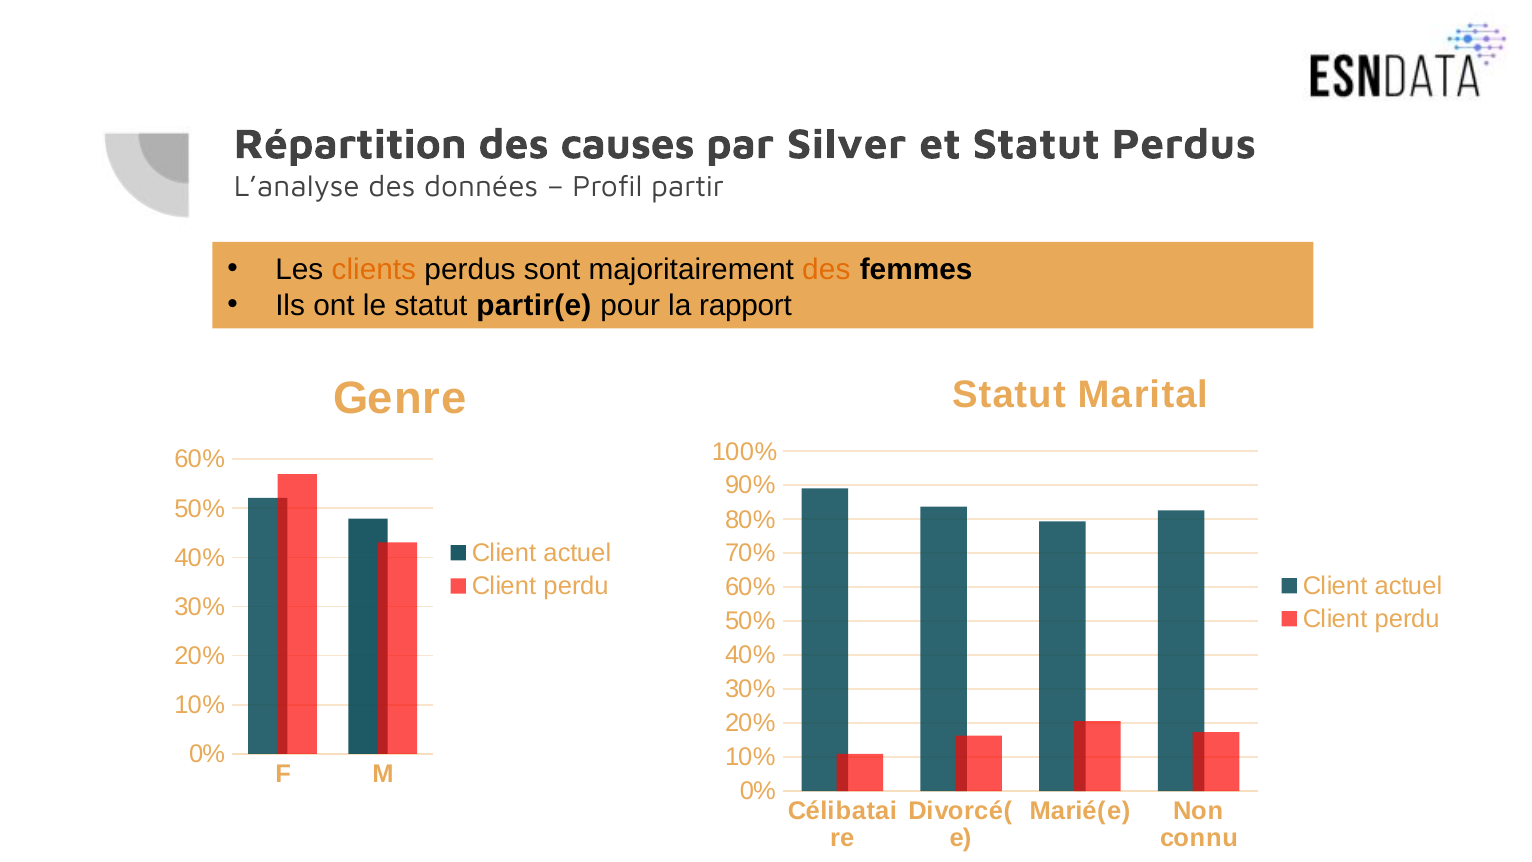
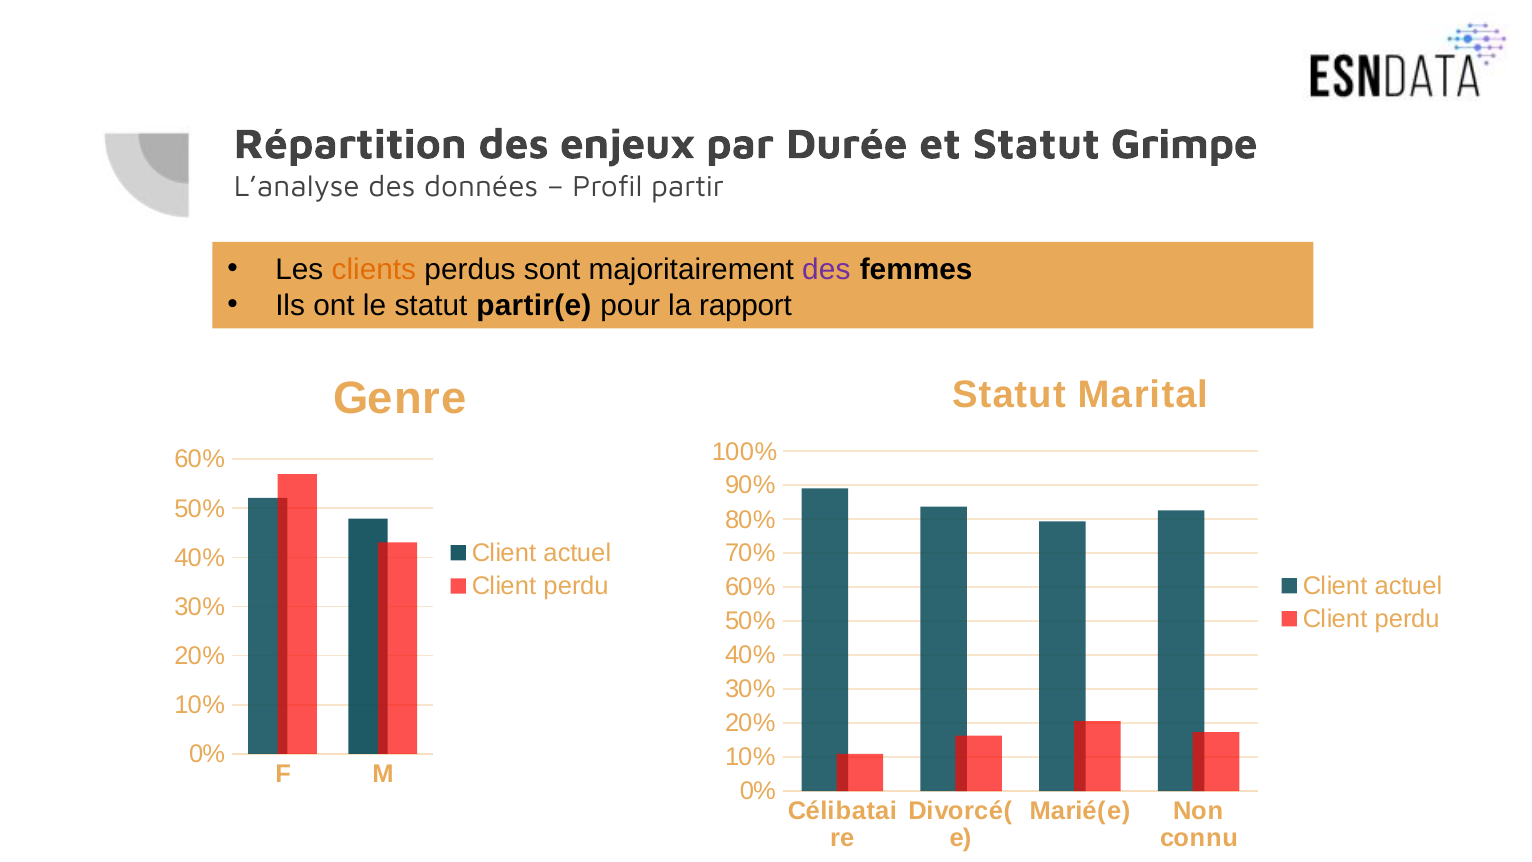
causes: causes -> enjeux (628, 144)
Silver: Silver -> Durée (847, 144)
Statut Perdus: Perdus -> Grimpe (1184, 144)
des colour: orange -> purple (826, 269)
